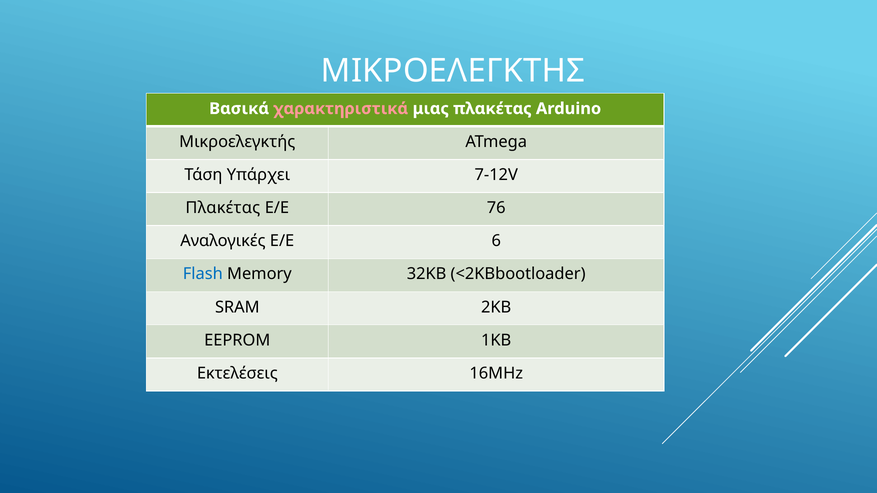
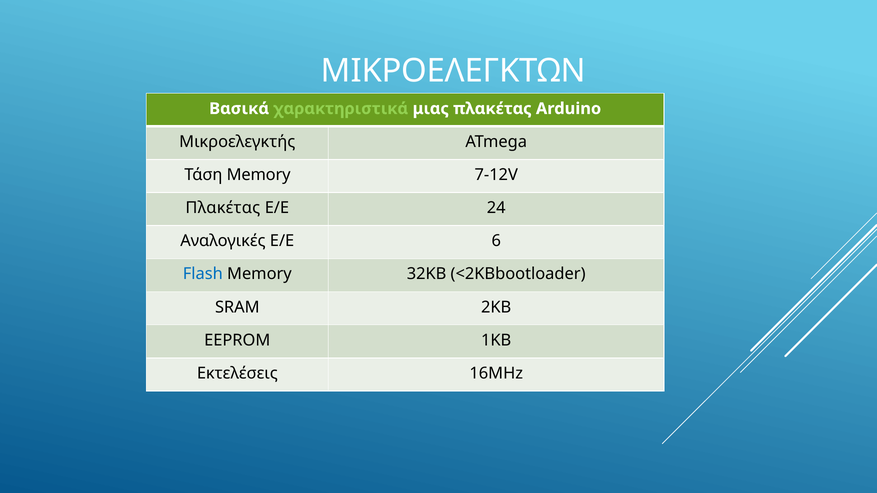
ΜΙΚΡΟΕΛΕΓΚΤΗΣ: ΜΙΚΡΟΕΛΕΓΚΤΗΣ -> ΜΙΚΡΟΕΛΕΓΚΤΩΝ (453, 71)
χαρακτηριστικά colour: pink -> light green (341, 109)
Τάση Υπάρχει: Υπάρχει -> Memory (259, 175)
76: 76 -> 24 (496, 208)
